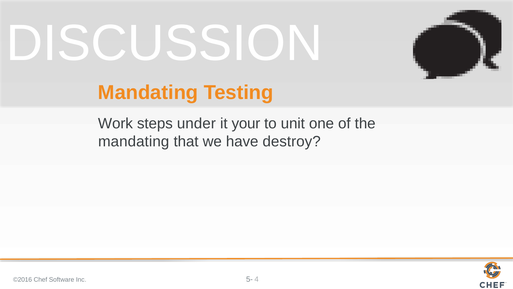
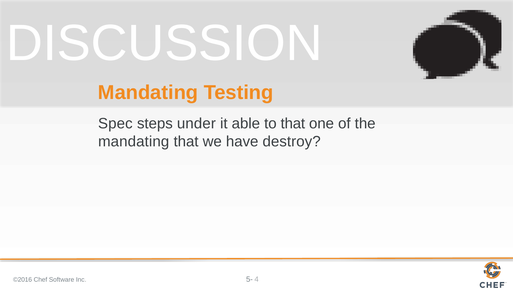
Work: Work -> Spec (115, 124)
your: your -> able (246, 124)
to unit: unit -> that (293, 124)
